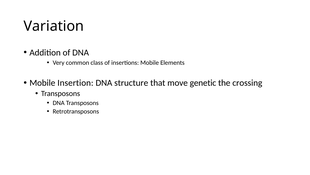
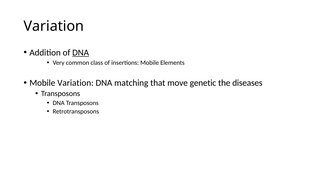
DNA underline: none -> present (81, 52)
Mobile Insertion: Insertion -> Variation (75, 83)
structure: structure -> matching (131, 83)
crossing: crossing -> diseases (247, 83)
